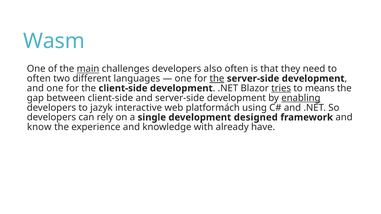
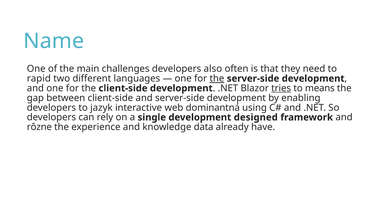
Wasm: Wasm -> Name (54, 41)
main underline: present -> none (88, 69)
often: often -> rapid (39, 79)
enabling underline: present -> none (301, 98)
platformách: platformách -> dominantná (213, 108)
know: know -> rôzne (39, 127)
with: with -> data (204, 127)
